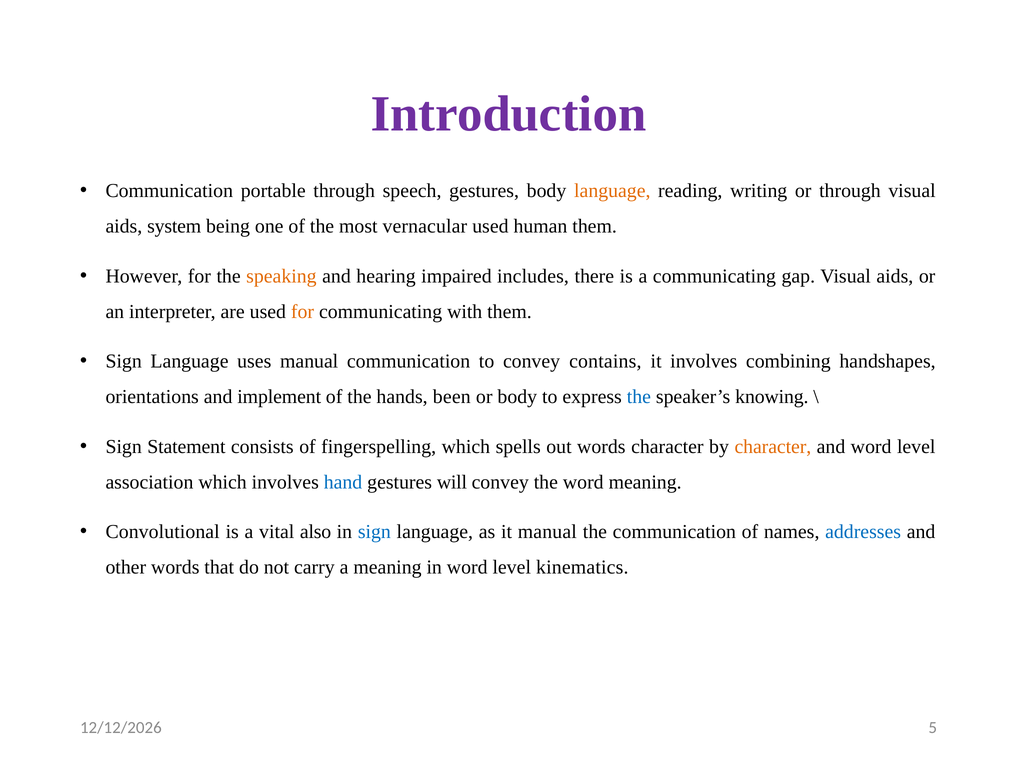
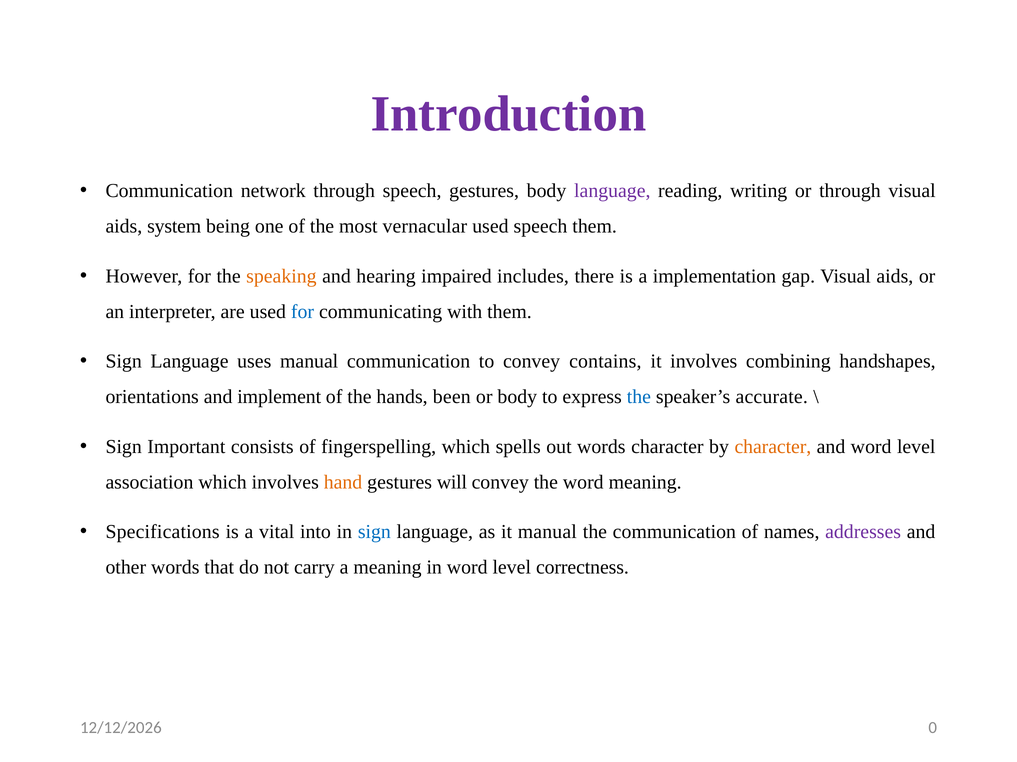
portable: portable -> network (273, 191)
language colour: orange -> purple (612, 191)
used human: human -> speech (540, 227)
a communicating: communicating -> implementation (714, 276)
for colour: orange -> blue (302, 312)
knowing: knowing -> accurate (772, 397)
Statement: Statement -> Important (186, 447)
hand colour: blue -> orange (343, 483)
Convolutional: Convolutional -> Specifications (163, 532)
also: also -> into (315, 532)
addresses colour: blue -> purple (863, 532)
kinematics: kinematics -> correctness (582, 568)
5: 5 -> 0 (933, 728)
